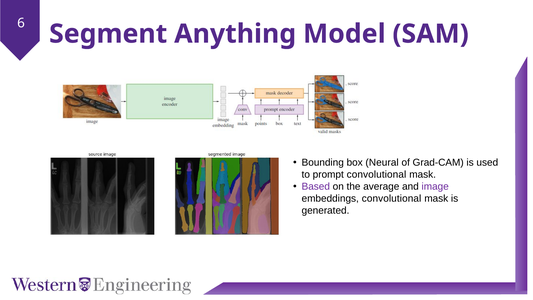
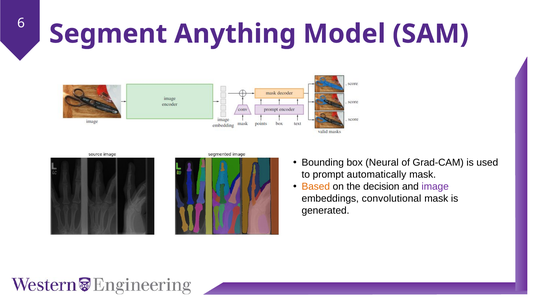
prompt convolutional: convolutional -> automatically (376, 174)
Based colour: purple -> orange (316, 186)
average: average -> decision (381, 186)
